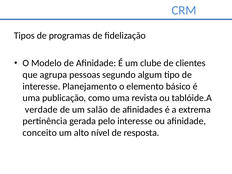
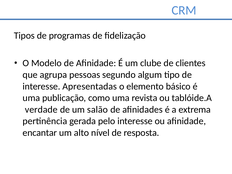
Planejamento: Planejamento -> Apresentadas (90, 86)
conceito: conceito -> encantar (40, 133)
